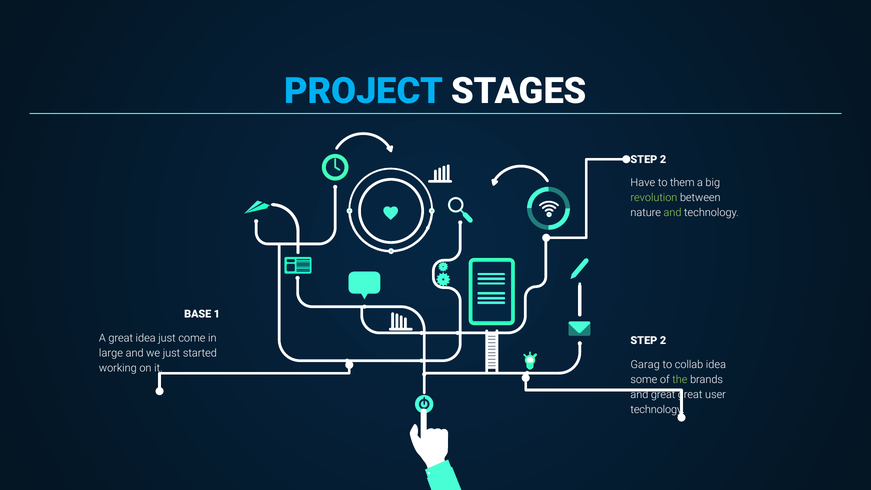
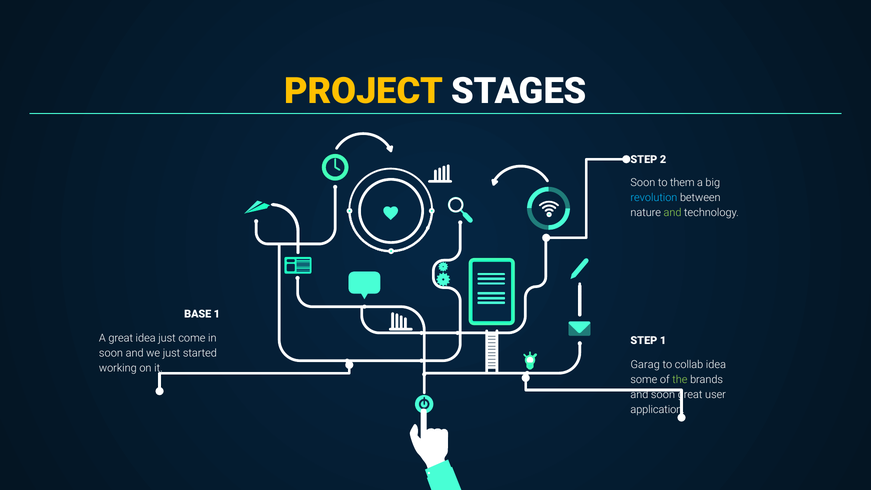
PROJECT colour: light blue -> yellow (364, 91)
Have: Have -> Soon (643, 183)
revolution colour: light green -> light blue (654, 198)
2: 2 -> 1 (663, 341)
large: large -> soon (111, 353)
and great: great -> soon (663, 395)
technology: technology -> application (658, 410)
